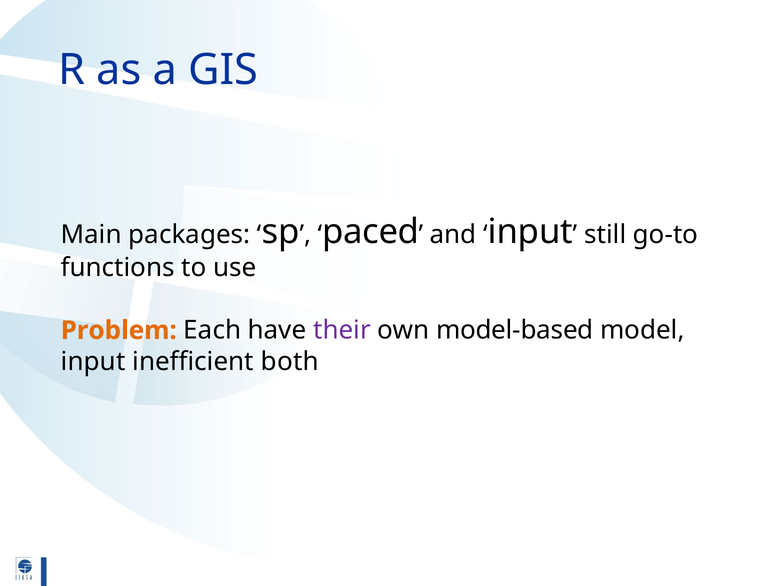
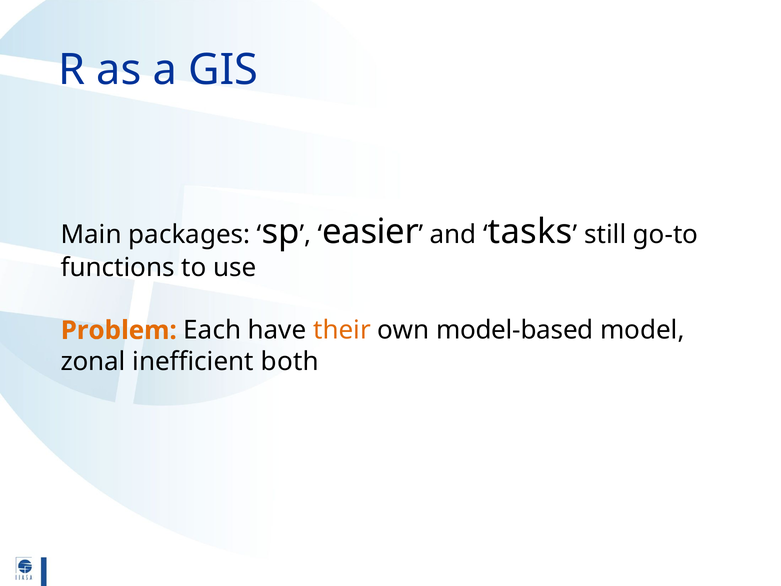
paced: paced -> easier (371, 232)
input: input -> tasks (530, 232)
their colour: purple -> orange (342, 330)
input: input -> zonal (93, 361)
